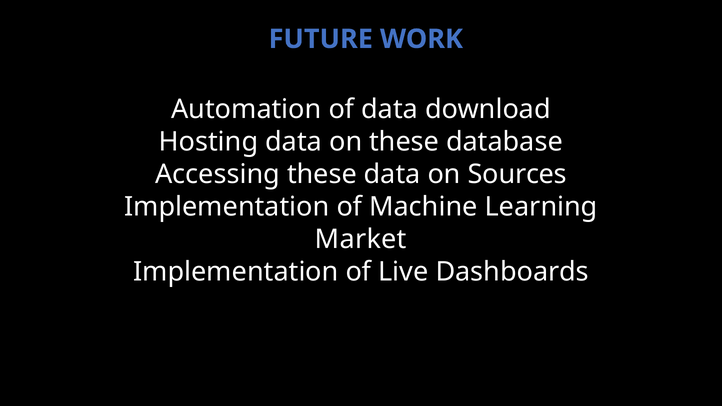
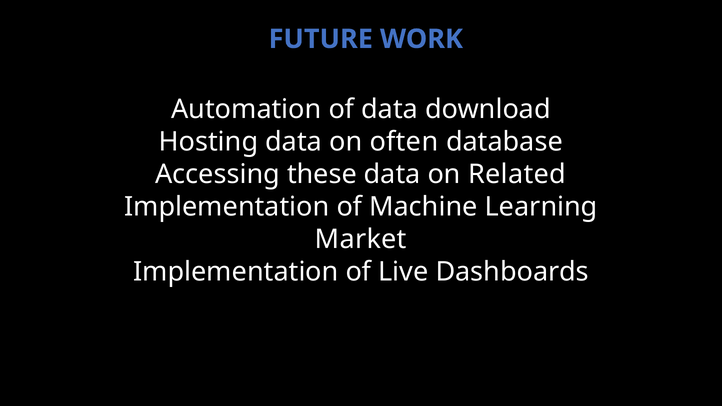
on these: these -> often (404, 142)
Sources: Sources -> Related (517, 175)
